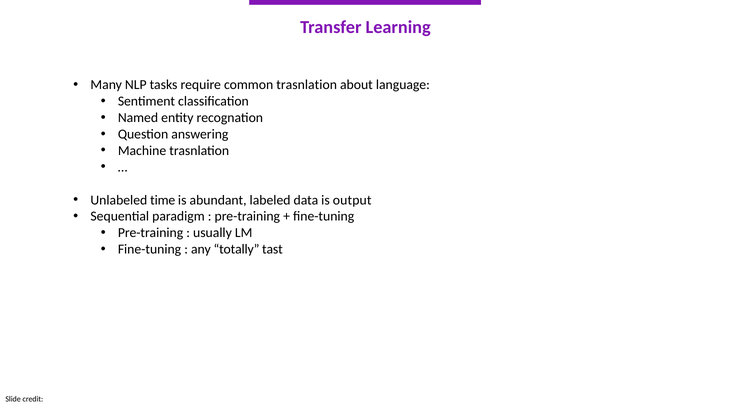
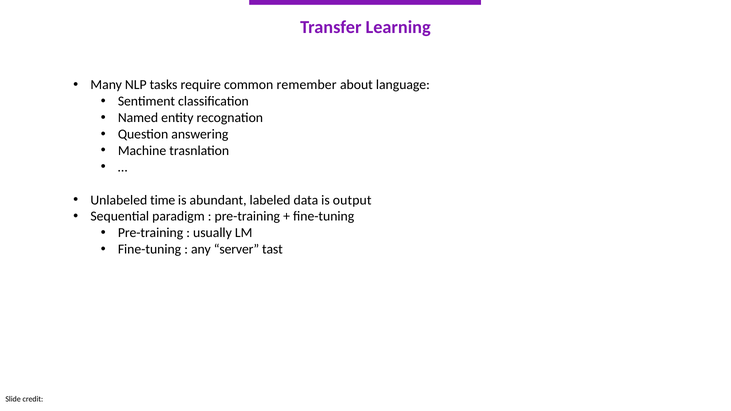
common trasnlation: trasnlation -> remember (307, 85)
totally: totally -> server (236, 249)
